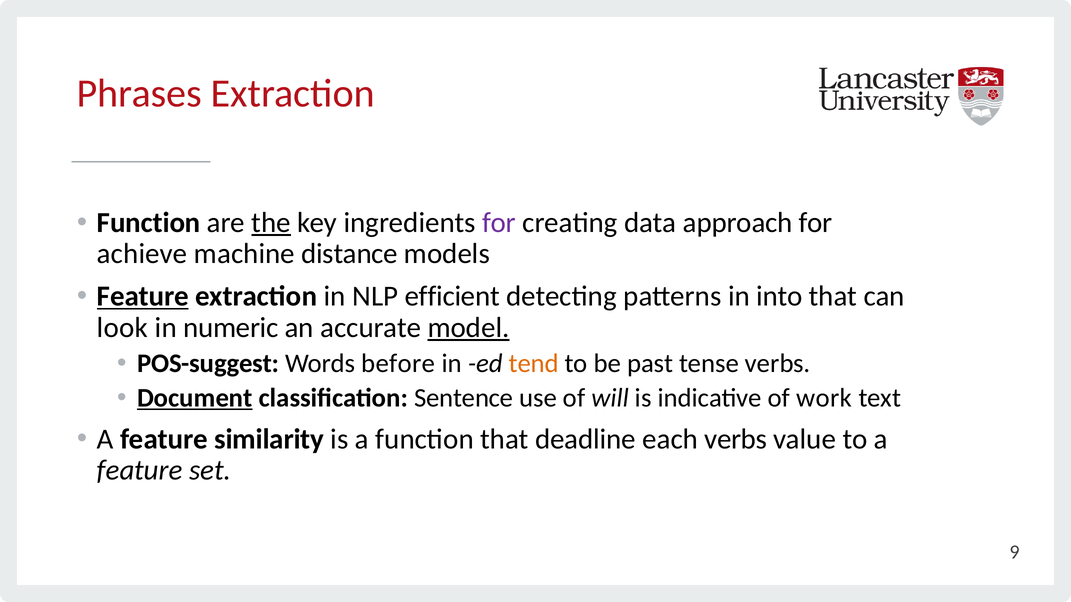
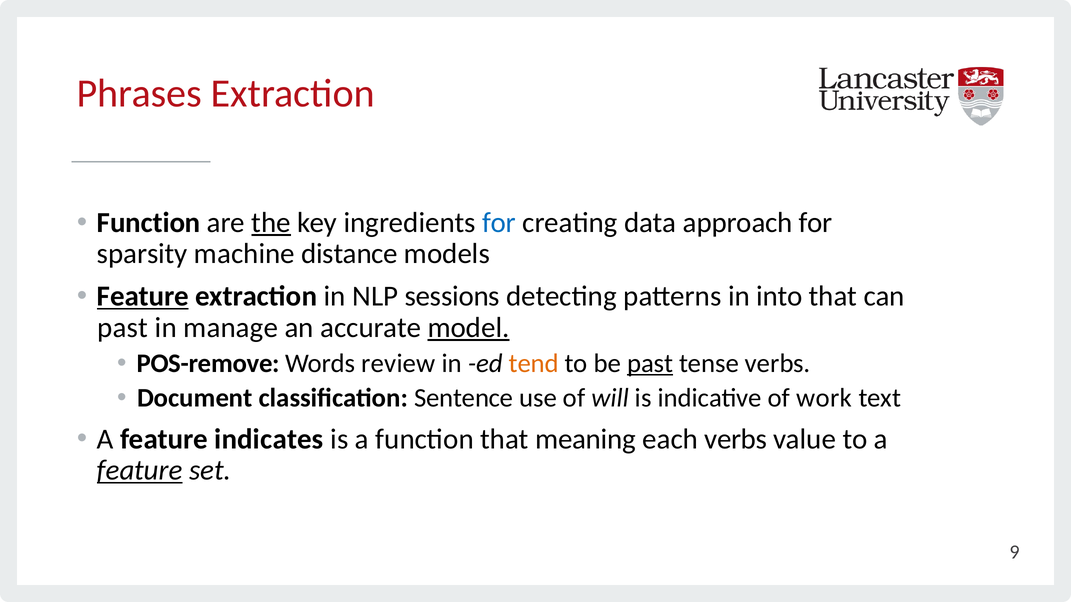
for colour: purple -> blue (499, 223)
achieve: achieve -> sparsity (142, 254)
efficient: efficient -> sessions (452, 297)
look: look -> past (123, 328)
numeric: numeric -> manage (231, 328)
POS-suggest: POS-suggest -> POS-remove (208, 364)
before: before -> review (398, 364)
past underline: none -> present (650, 364)
Document underline: present -> none (195, 398)
similarity: similarity -> indicates (269, 439)
deadline: deadline -> meaning (586, 439)
feature underline: none -> present (140, 471)
